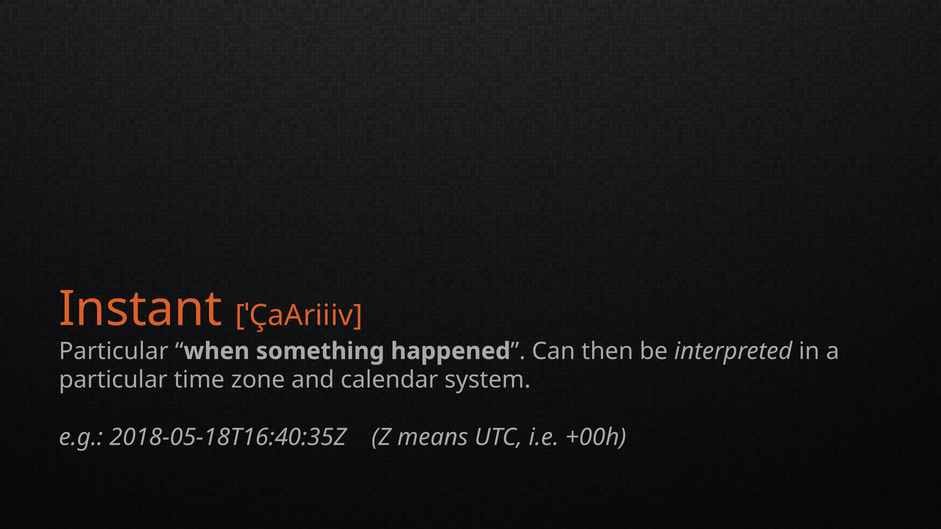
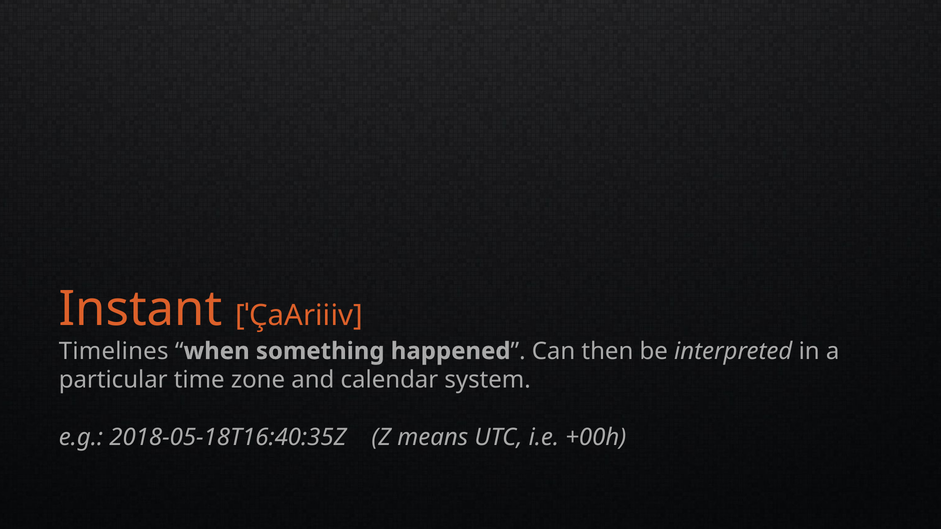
Particular: Particular -> Timelines (114, 351)
